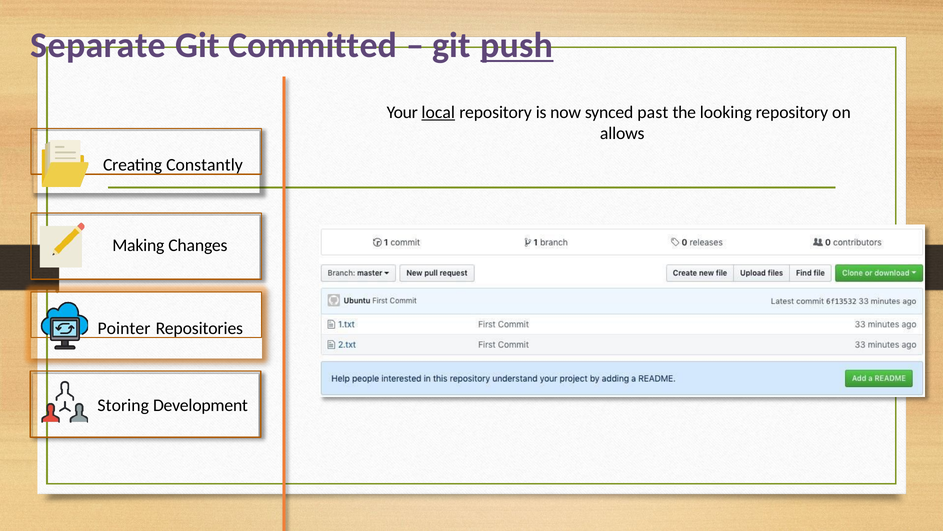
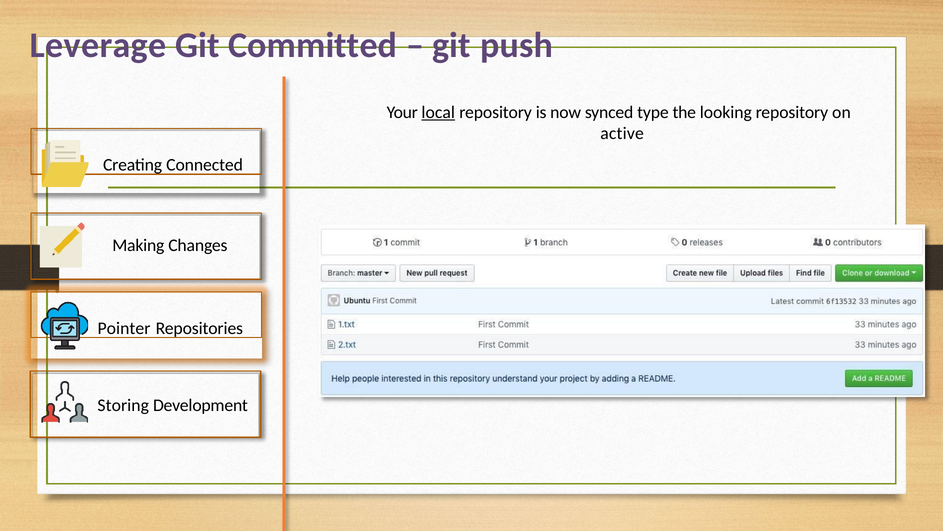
Separate: Separate -> Leverage (98, 45)
push underline: present -> none (517, 45)
past: past -> type (653, 112)
allows: allows -> active (622, 133)
Constantly: Constantly -> Connected (205, 165)
